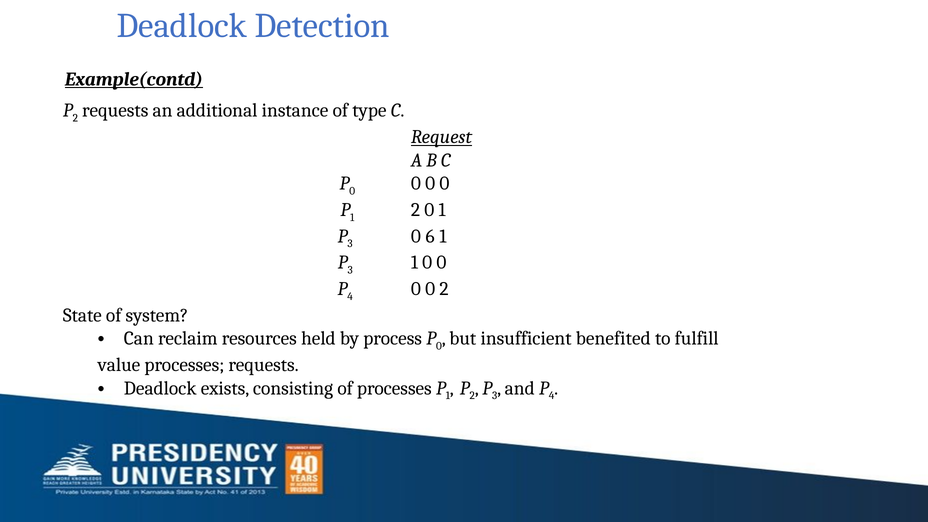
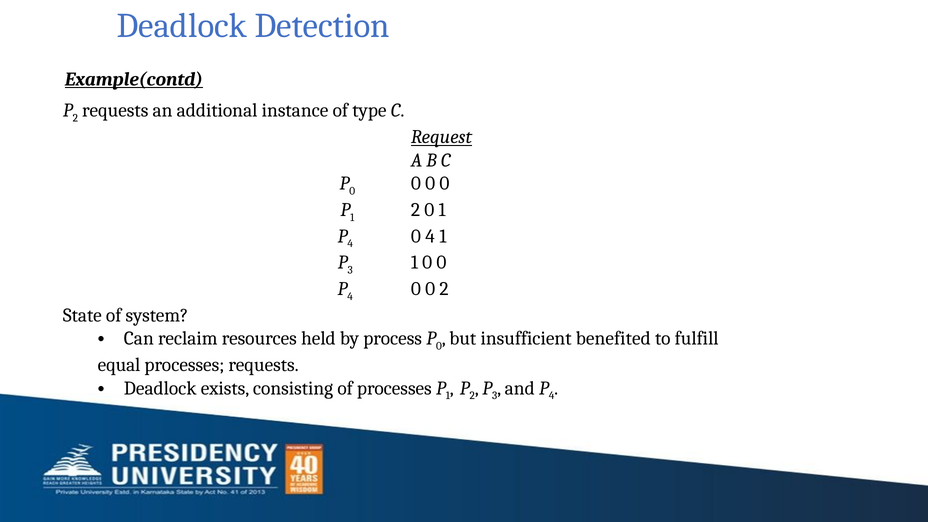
3: 3 -> 4 (350, 244)
0 6: 6 -> 4 (430, 236)
value: value -> equal (119, 365)
